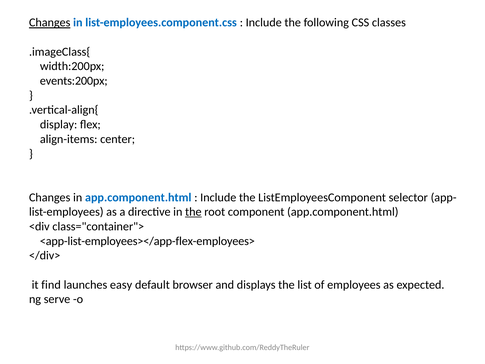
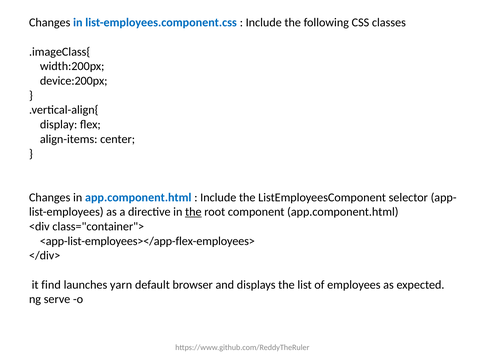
Changes underline: present -> none (50, 23)
events:200px: events:200px -> device:200px (74, 81)
easy: easy -> yarn (121, 285)
